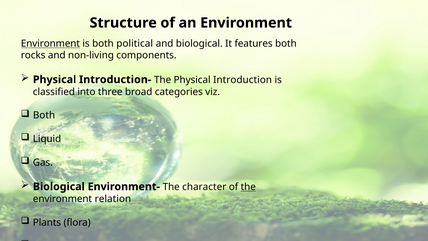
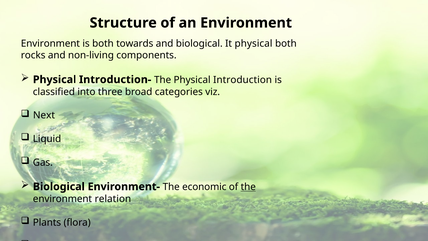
Environment underline: present -> none (50, 44)
political: political -> towards (135, 44)
It features: features -> physical (254, 44)
Both: Both -> Next (44, 115)
character: character -> economic (204, 187)
